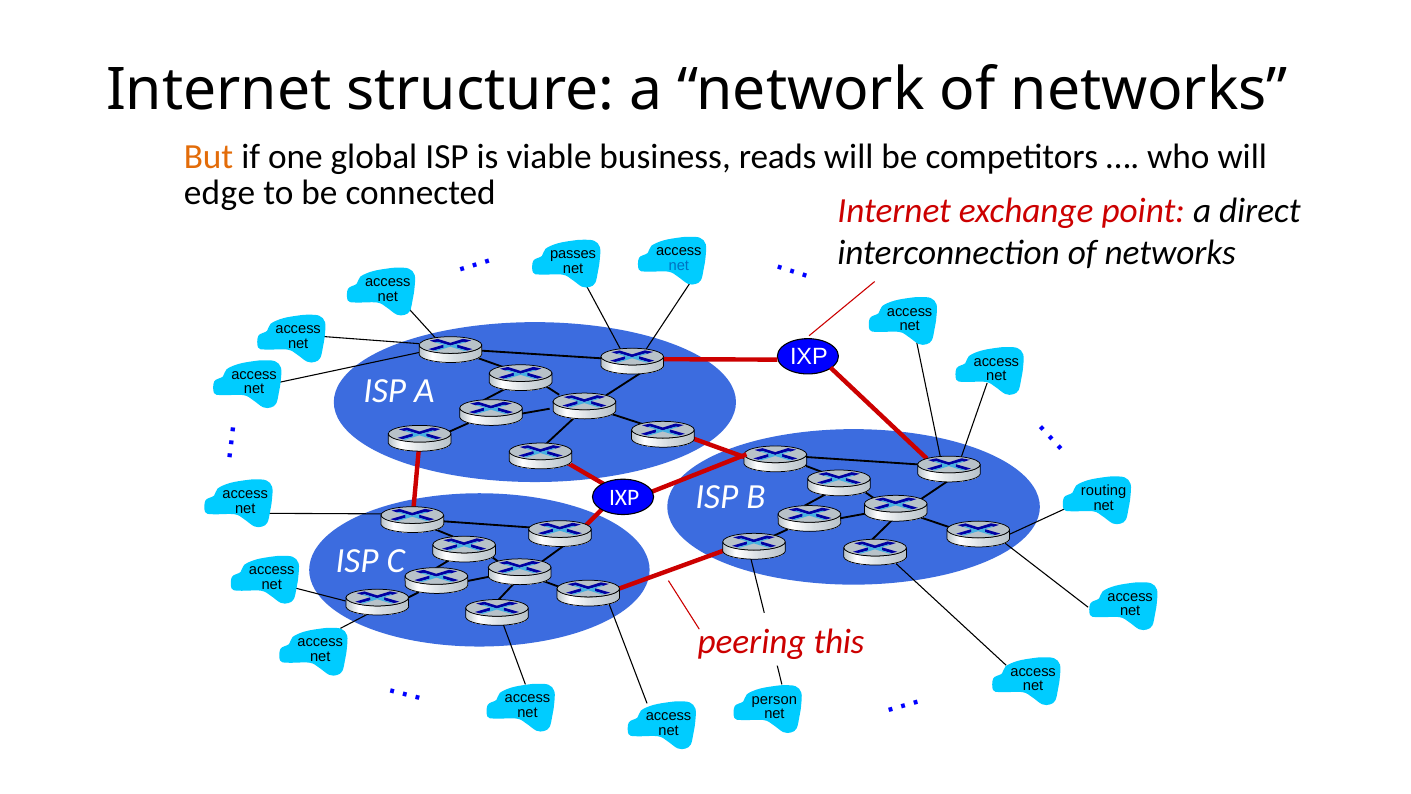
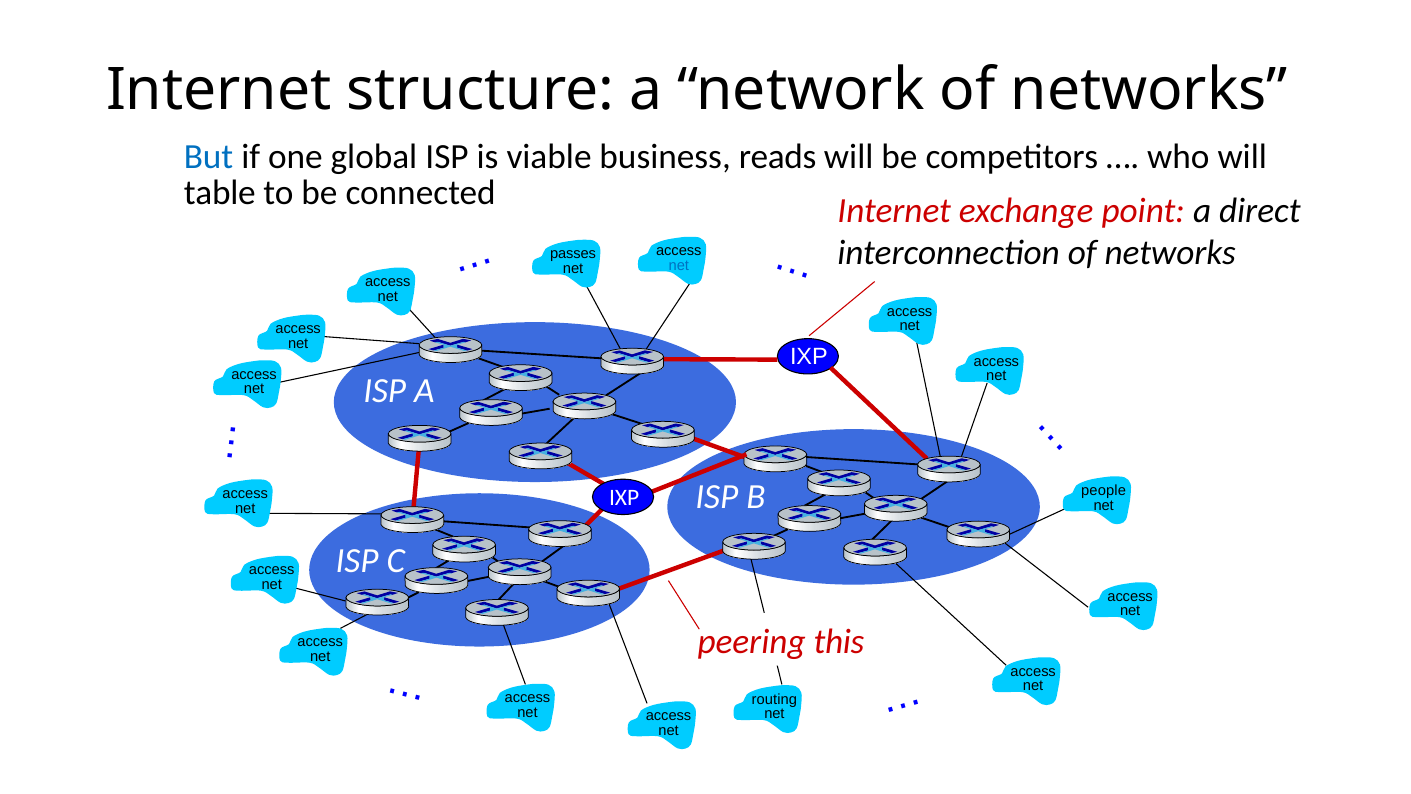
But colour: orange -> blue (209, 157)
edge: edge -> table (220, 193)
routing: routing -> people (1104, 490)
person: person -> routing (774, 699)
